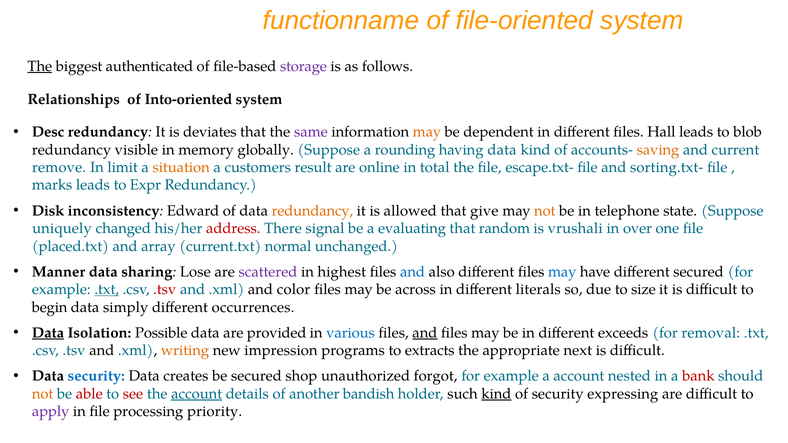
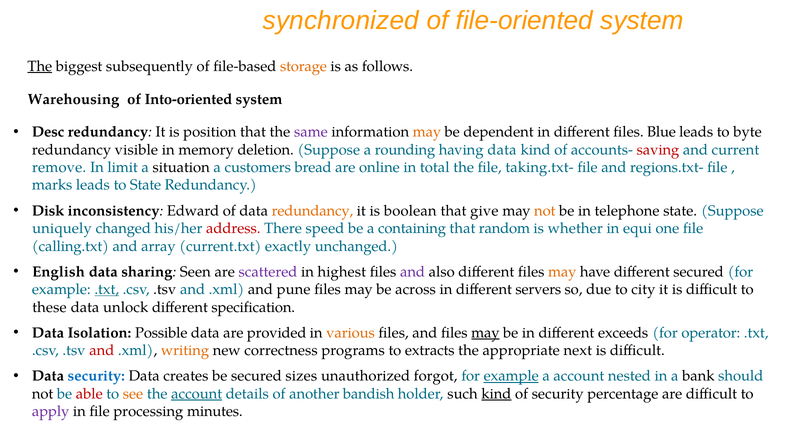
functionname: functionname -> synchronized (341, 21)
authenticated: authenticated -> subsequently (149, 66)
storage colour: purple -> orange (303, 66)
Relationships: Relationships -> Warehousing (74, 99)
deviates: deviates -> position (210, 132)
Hall: Hall -> Blue (661, 132)
blob: blob -> byte (748, 132)
globally: globally -> deletion (266, 150)
saving colour: orange -> red (658, 150)
situation colour: orange -> black (181, 167)
result: result -> bread (313, 167)
escape.txt-: escape.txt- -> taking.txt- (540, 167)
sorting.txt-: sorting.txt- -> regions.txt- (667, 167)
to Expr: Expr -> State (146, 185)
allowed: allowed -> boolean (410, 211)
signal: signal -> speed (325, 229)
evaluating: evaluating -> containing (412, 229)
vrushali: vrushali -> whether (575, 229)
over: over -> equi (637, 229)
placed.txt: placed.txt -> calling.txt (70, 246)
normal: normal -> exactly (288, 246)
Manner: Manner -> English (59, 272)
Lose: Lose -> Seen (195, 272)
and colour: blue -> purple (413, 272)
may colour: blue -> orange (562, 272)
.tsv colour: red -> black (165, 290)
color: color -> pune (294, 290)
literals: literals -> servers (538, 290)
size: size -> city (643, 290)
begin: begin -> these (49, 307)
simply: simply -> unlock (126, 307)
occurrences: occurrences -> specification (253, 307)
Data underline: present -> none (48, 333)
various colour: blue -> orange (351, 333)
and underline: present -> none (425, 333)
may underline: none -> present (485, 333)
removal: removal -> operator (711, 333)
and colour: black -> red (102, 351)
impression: impression -> correctness (281, 351)
shop: shop -> sizes (301, 376)
example underline: none -> present (511, 376)
bank colour: red -> black (698, 376)
not colour: orange -> black (43, 394)
see colour: red -> orange (133, 394)
expressing: expressing -> percentage (623, 394)
priority: priority -> minutes (215, 412)
